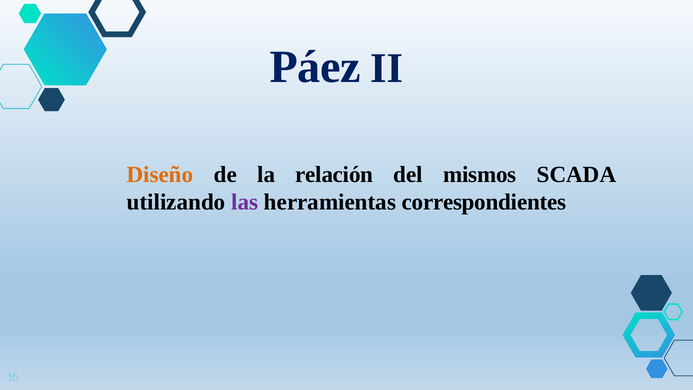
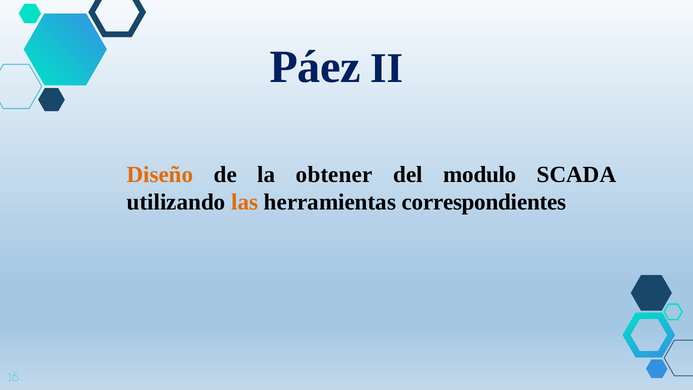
relación: relación -> obtener (334, 174)
mismos: mismos -> modulo (480, 174)
las colour: purple -> orange (245, 202)
